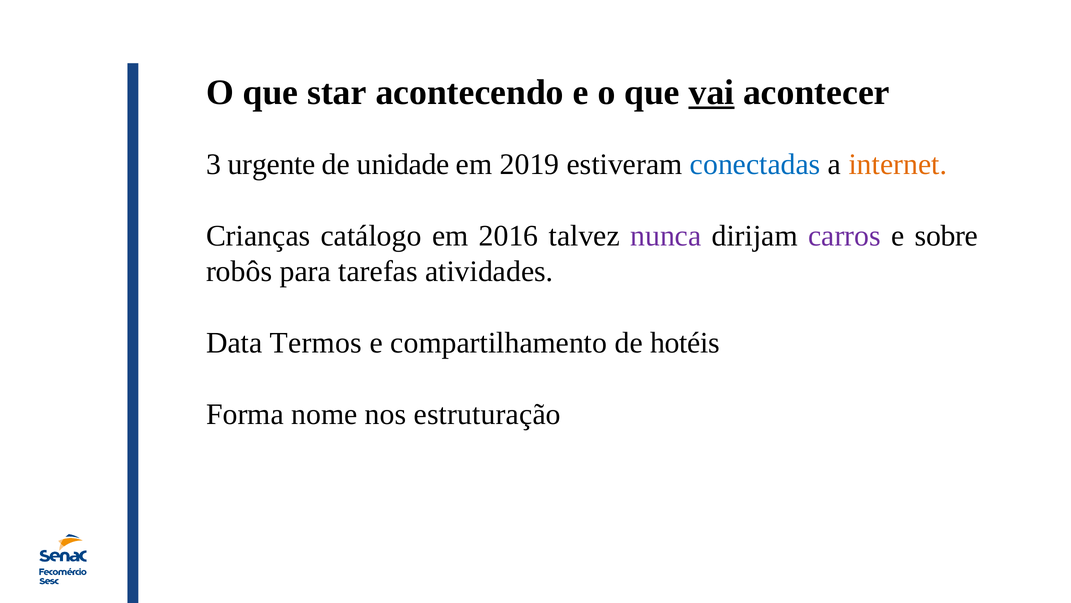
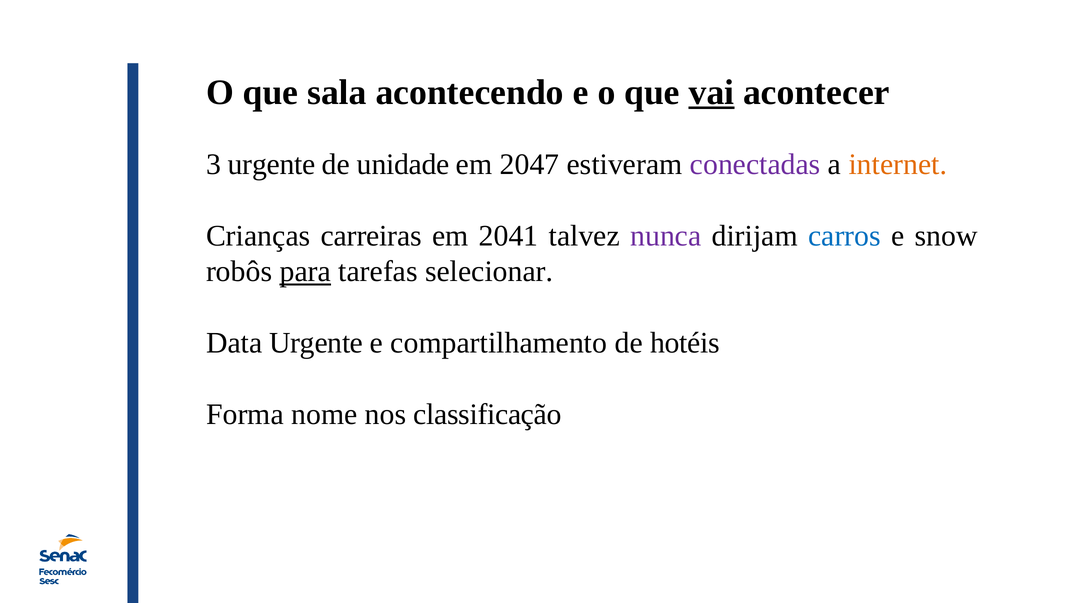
star: star -> sala (337, 92)
2019: 2019 -> 2047 (529, 164)
conectadas colour: blue -> purple (755, 164)
catálogo: catálogo -> carreiras (371, 236)
2016: 2016 -> 2041 (509, 236)
carros colour: purple -> blue (844, 236)
sobre: sobre -> snow (946, 236)
para underline: none -> present (305, 271)
atividades: atividades -> selecionar (489, 271)
Data Termos: Termos -> Urgente (316, 343)
estruturação: estruturação -> classificação (488, 414)
